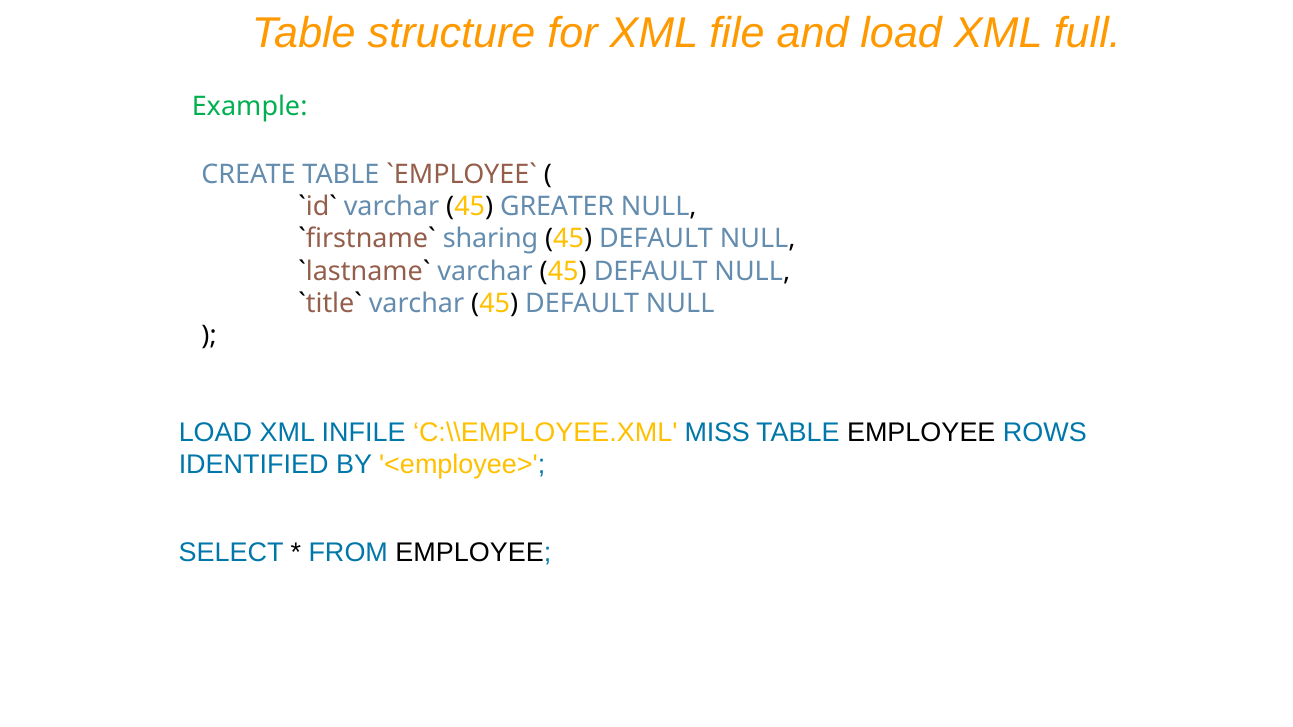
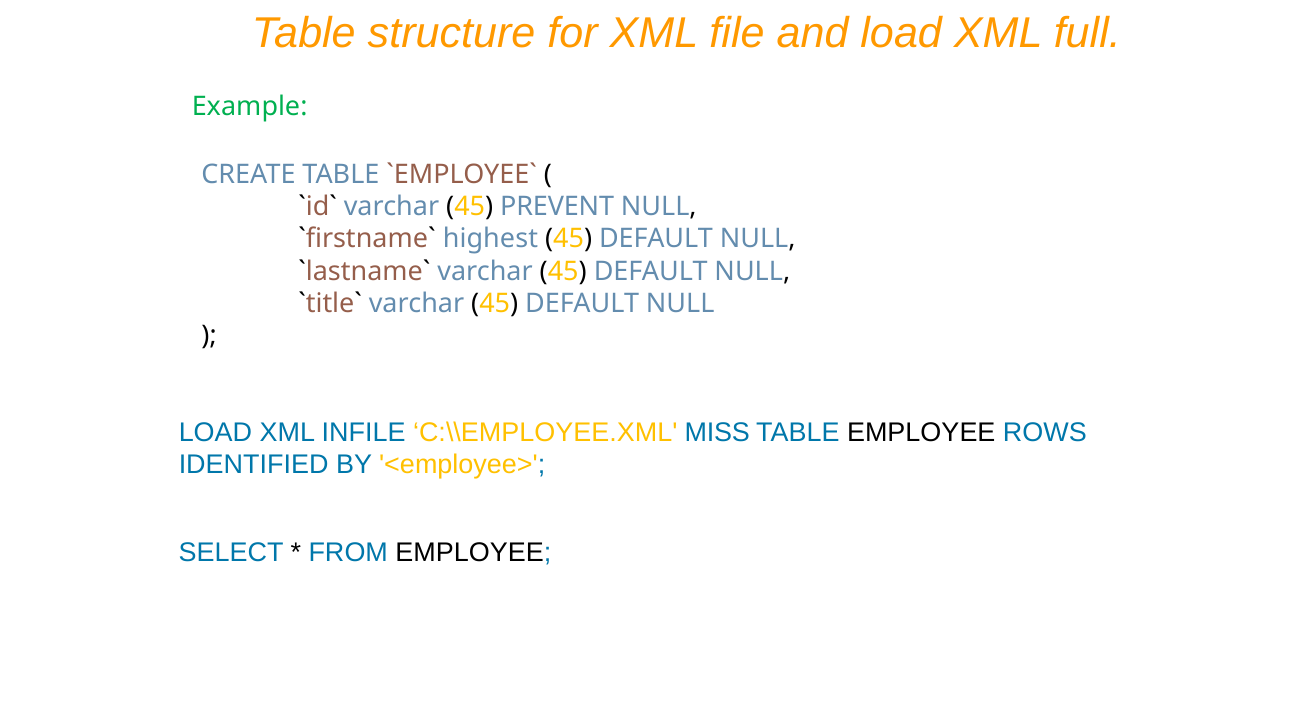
GREATER: GREATER -> PREVENT (557, 207)
sharing: sharing -> highest (490, 239)
